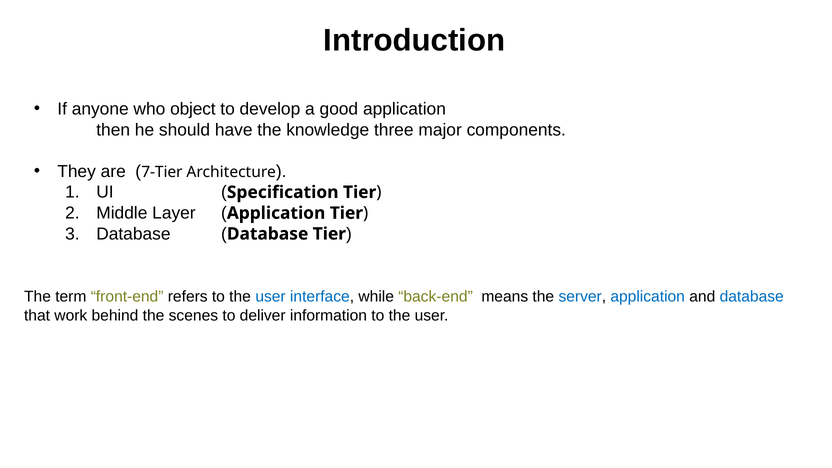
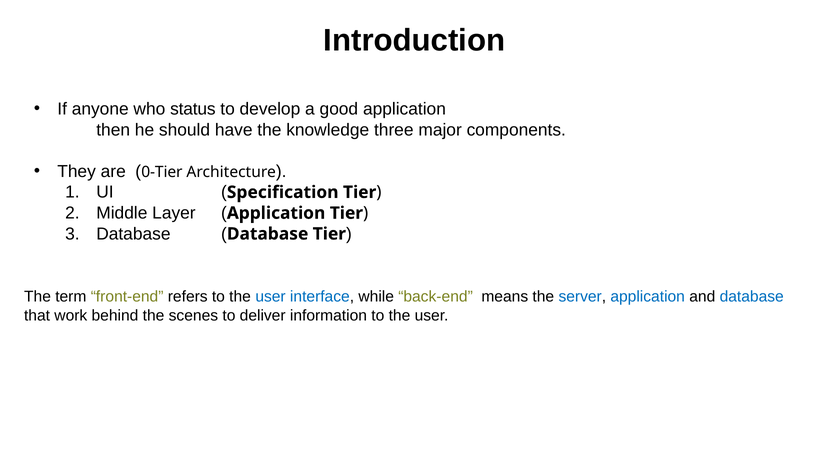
object: object -> status (193, 109)
7-Tier: 7-Tier -> 0-Tier (162, 172)
